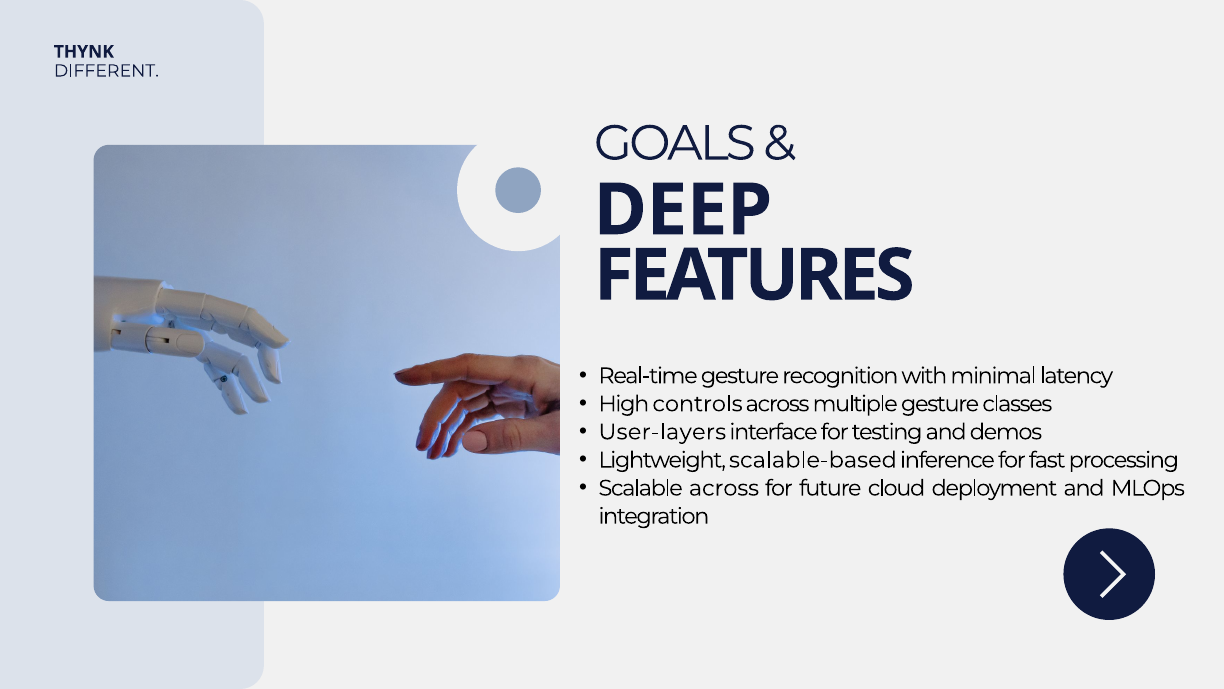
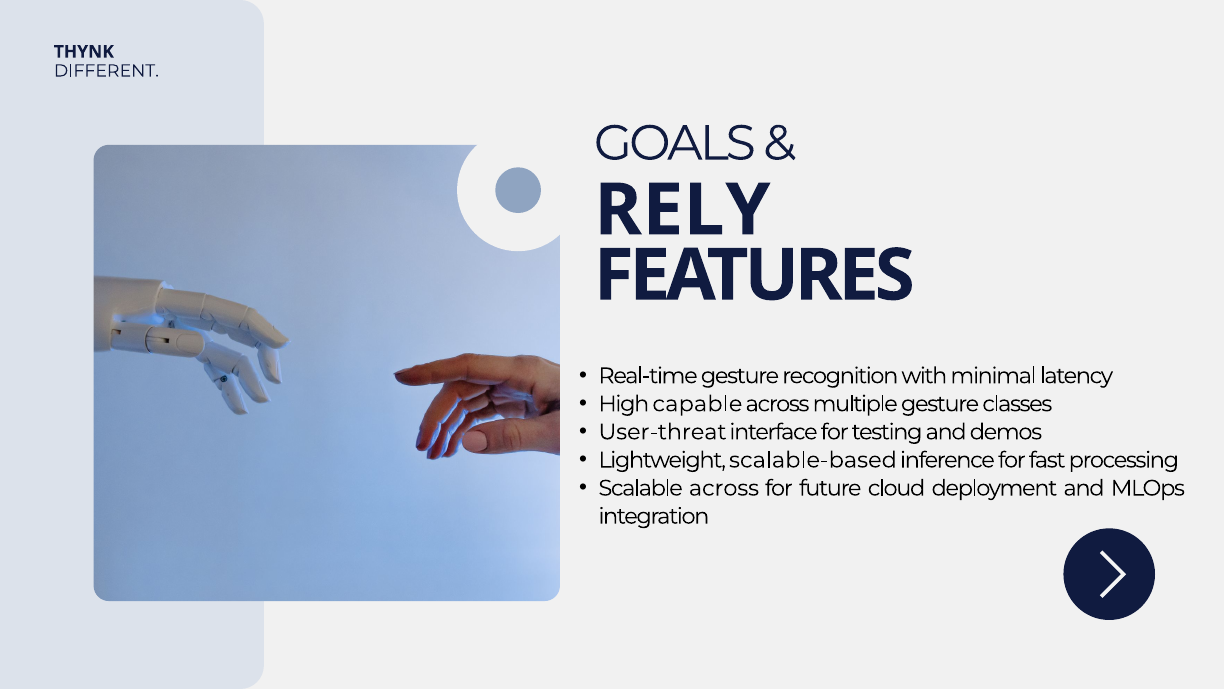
DEEP: DEEP -> RELY (683, 210)
controls: controls -> capable (697, 404)
User-layers: User-layers -> User-threat (662, 432)
